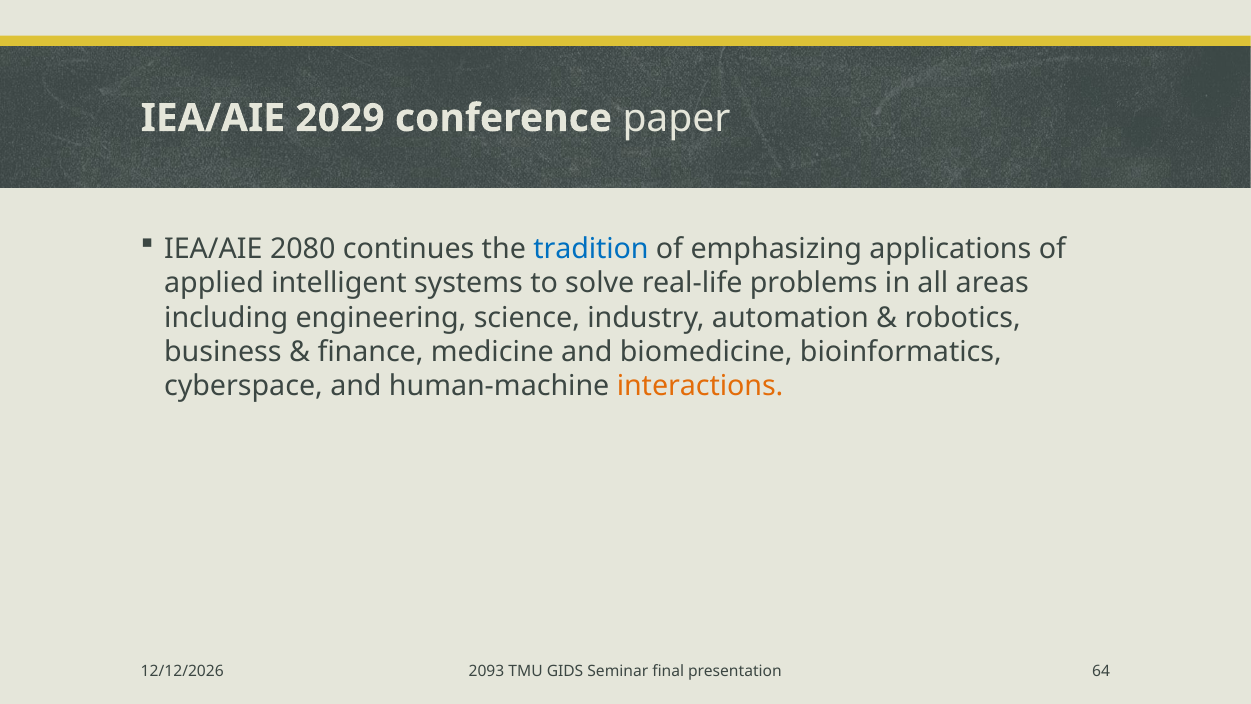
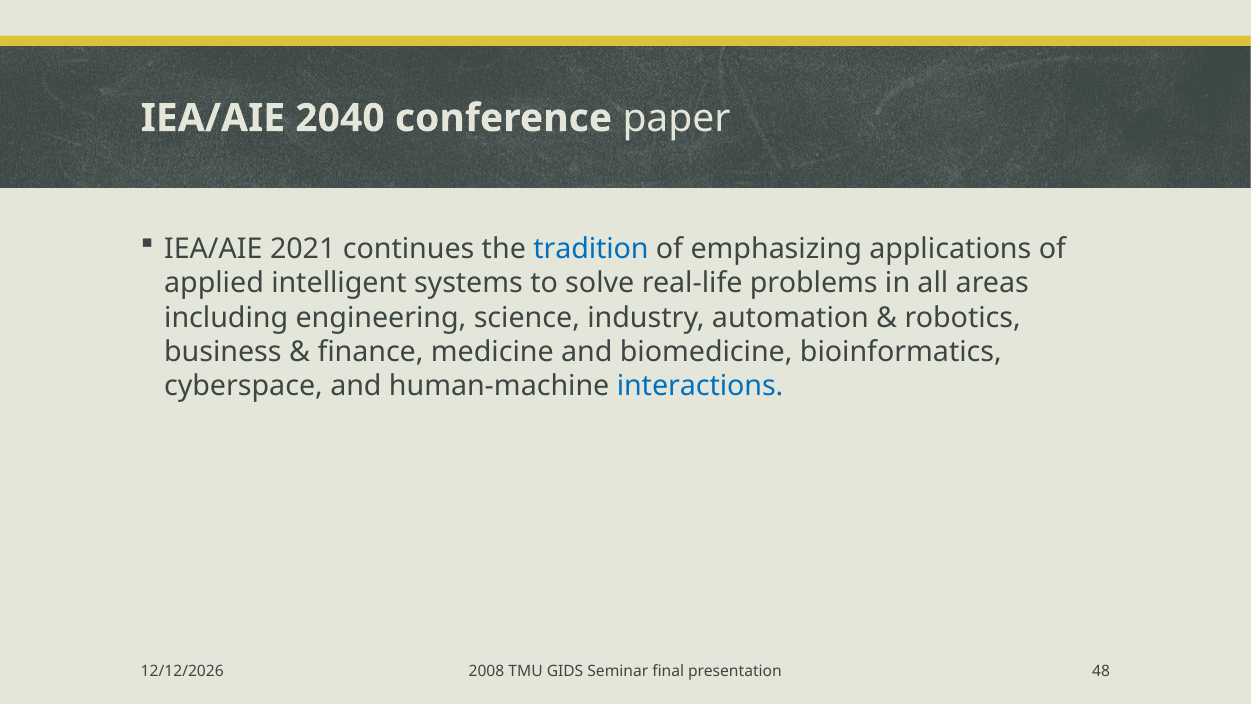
2029: 2029 -> 2040 (340, 118)
2080: 2080 -> 2021 (303, 249)
interactions colour: orange -> blue (700, 386)
2093: 2093 -> 2008 (486, 671)
64: 64 -> 48 (1101, 671)
